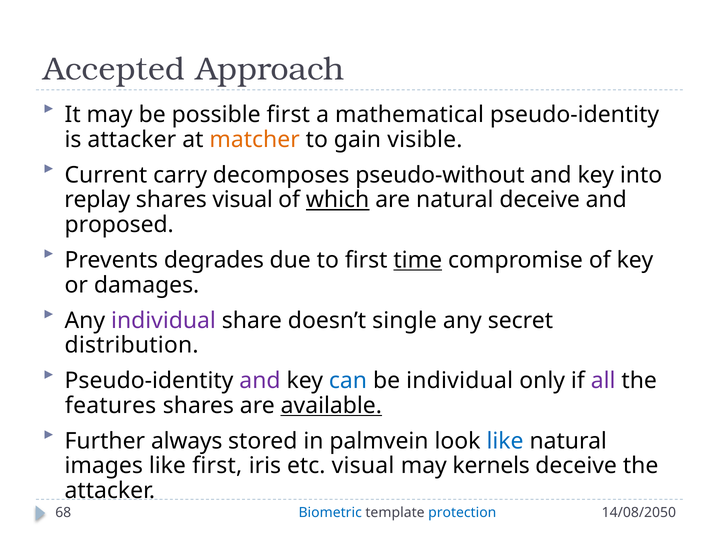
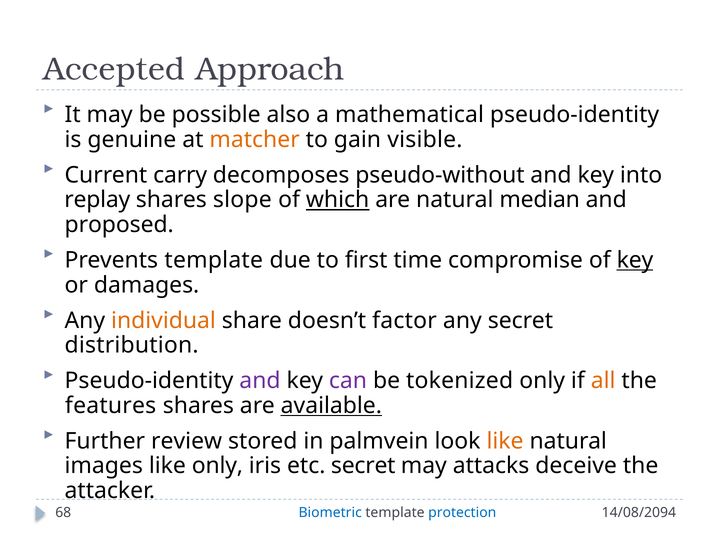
possible first: first -> also (288, 115)
is attacker: attacker -> genuine (132, 140)
shares visual: visual -> slope (242, 200)
natural deceive: deceive -> median (540, 200)
Prevents degrades: degrades -> template (214, 260)
time underline: present -> none (418, 260)
key underline: none -> present (635, 260)
individual colour: purple -> orange (164, 321)
single: single -> factor (405, 321)
can colour: blue -> purple (348, 381)
be individual: individual -> tokenized (460, 381)
all colour: purple -> orange (603, 381)
always: always -> review (187, 441)
like colour: blue -> orange (505, 441)
like first: first -> only (217, 466)
etc visual: visual -> secret (363, 466)
kernels: kernels -> attacks (491, 466)
14/08/2050: 14/08/2050 -> 14/08/2094 (639, 513)
